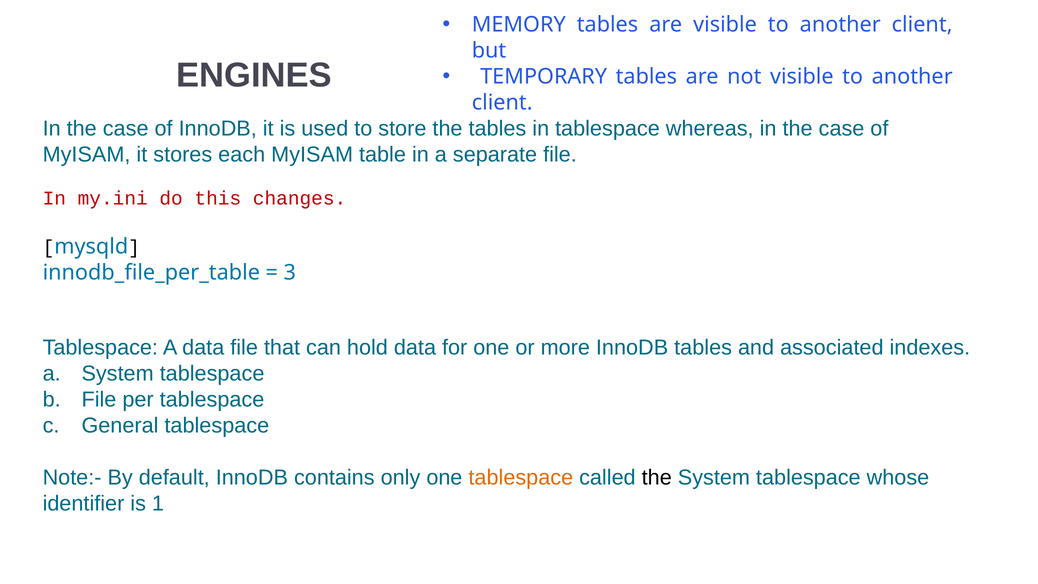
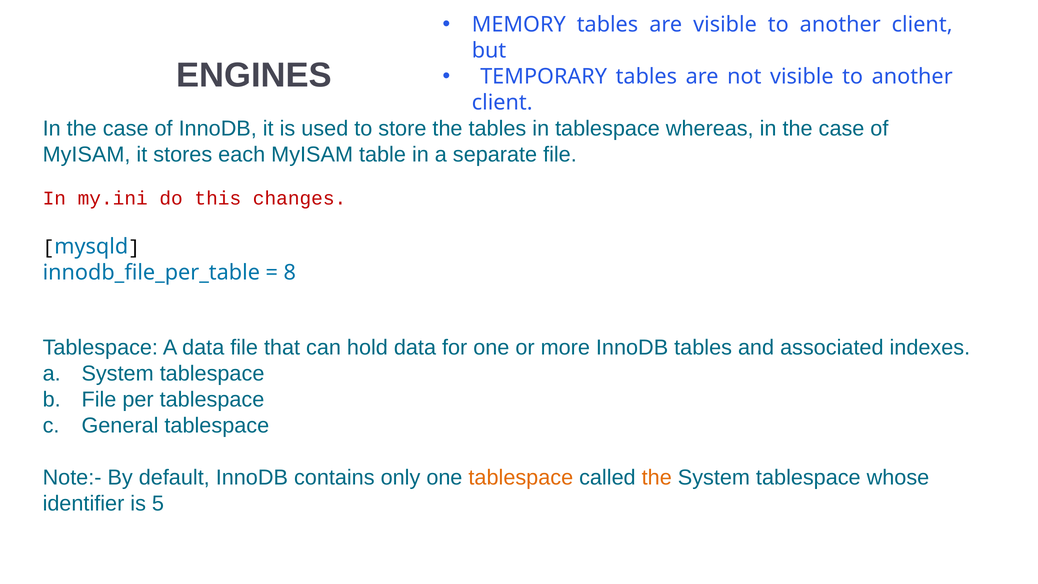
3: 3 -> 8 (290, 273)
the colour: black -> orange (657, 477)
1: 1 -> 5 (158, 503)
